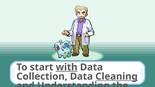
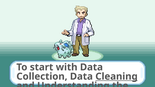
with underline: present -> none (67, 67)
